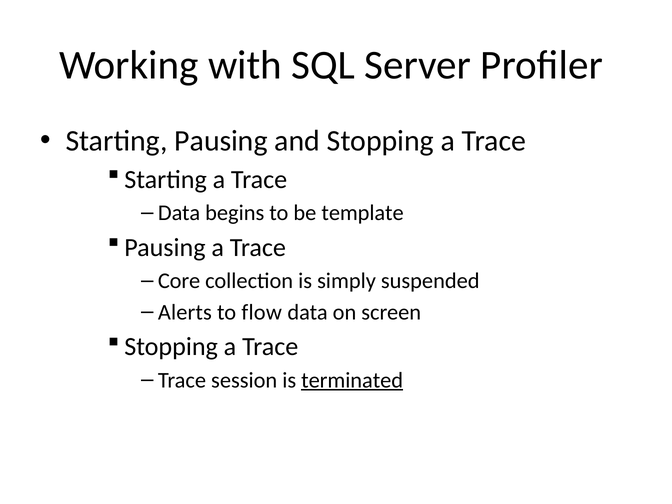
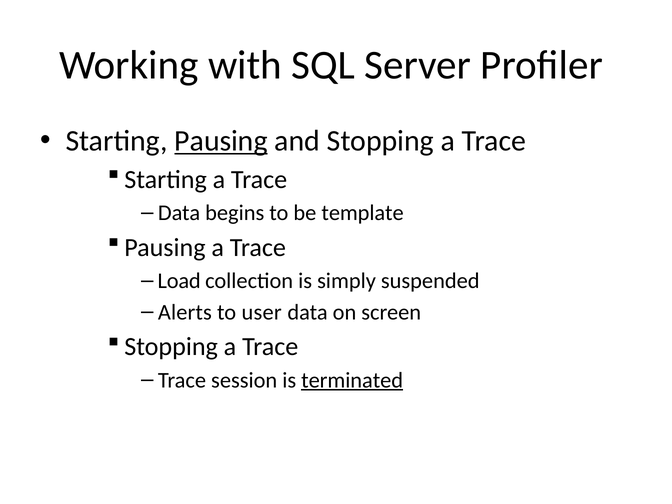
Pausing underline: none -> present (221, 141)
Core: Core -> Load (179, 281)
flow: flow -> user (262, 312)
